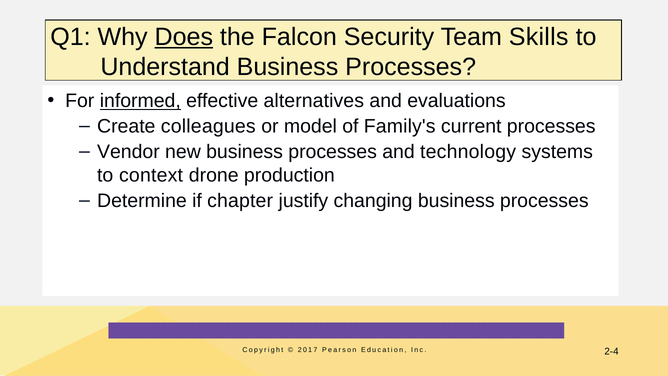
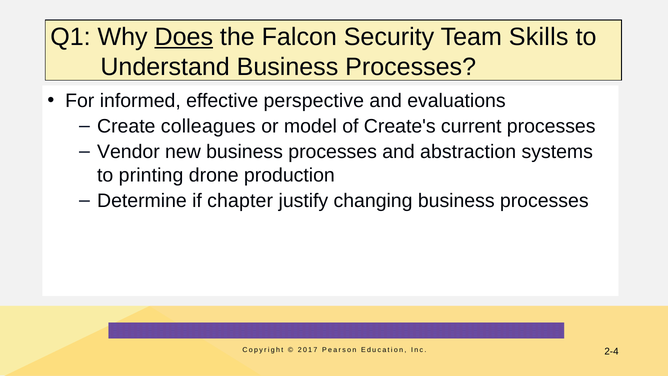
informed underline: present -> none (140, 101)
alternatives: alternatives -> perspective (314, 101)
Family's: Family's -> Create's (400, 126)
technology: technology -> abstraction (468, 152)
context: context -> printing (151, 175)
